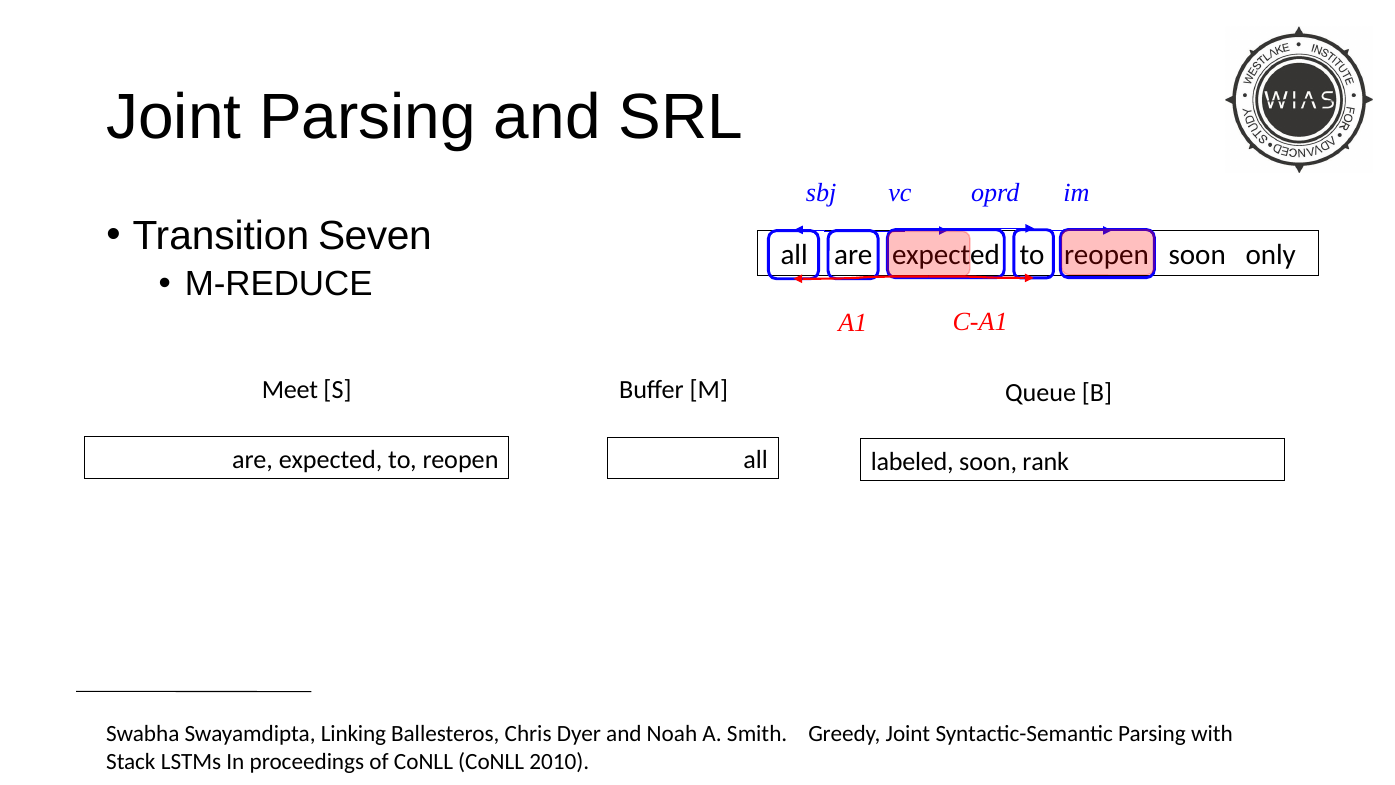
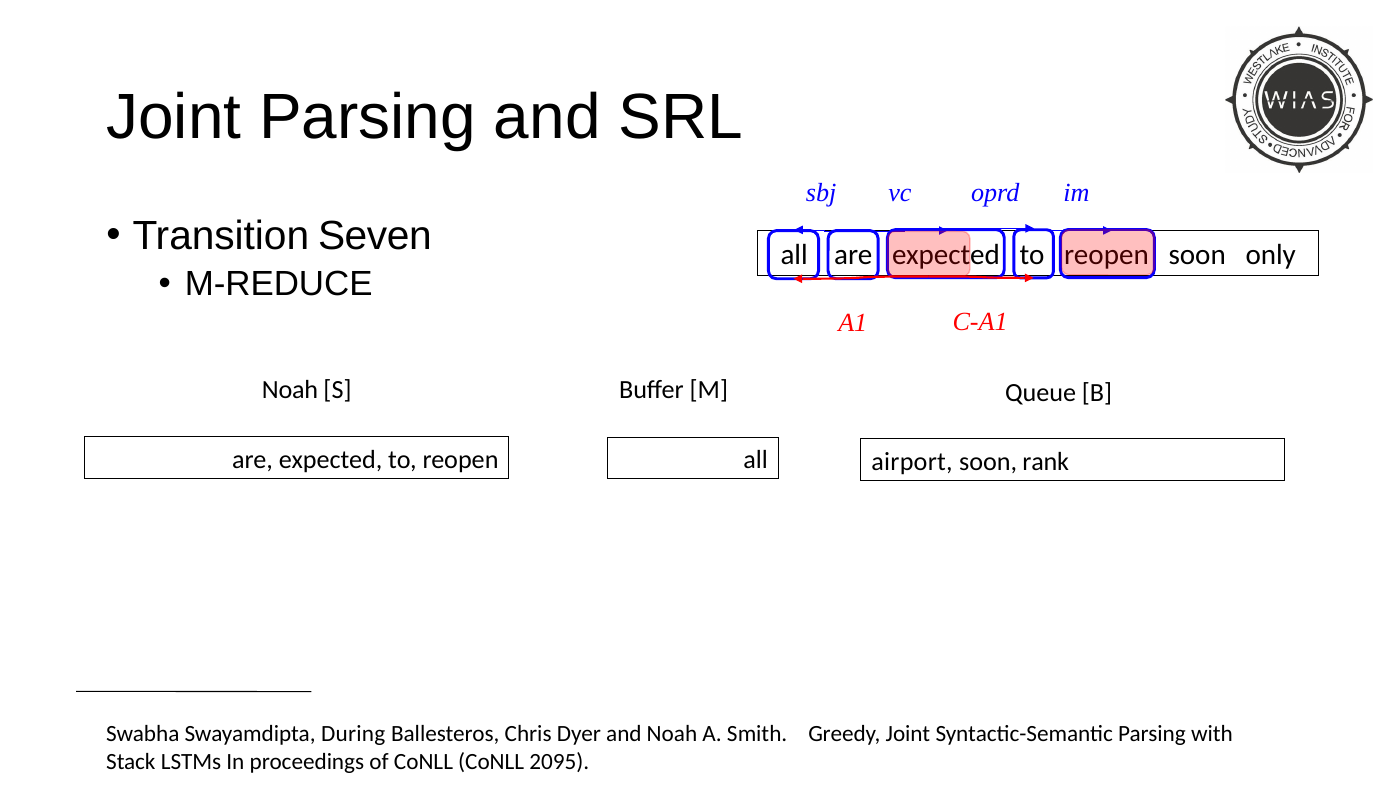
Meet: Meet -> Noah (290, 390)
labeled: labeled -> airport (912, 461)
Linking: Linking -> During (353, 733)
2010: 2010 -> 2095 (559, 761)
